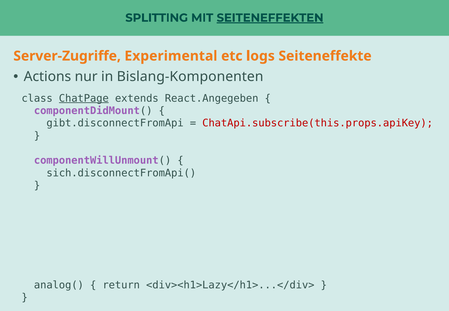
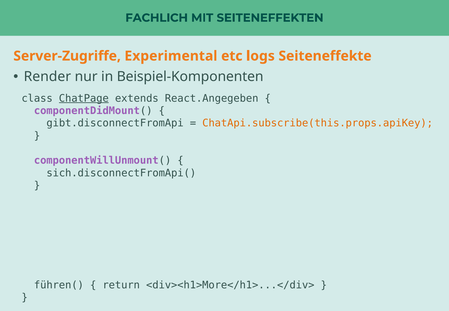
SPLITTING: SPLITTING -> FACHLICH (157, 18)
SEITENEFFEKTEN underline: present -> none (270, 18)
Actions: Actions -> Render (47, 77)
Bislang-Komponenten: Bislang-Komponenten -> Beispiel-Komponenten (190, 77)
ChatApi.subscribe(this.props.apiKey colour: red -> orange (318, 123)
analog(: analog( -> führen( (59, 285)
<div><h1>Lazy</h1>...</div>: <div><h1>Lazy</h1>...</div> -> <div><h1>More</h1>...</div> (230, 285)
